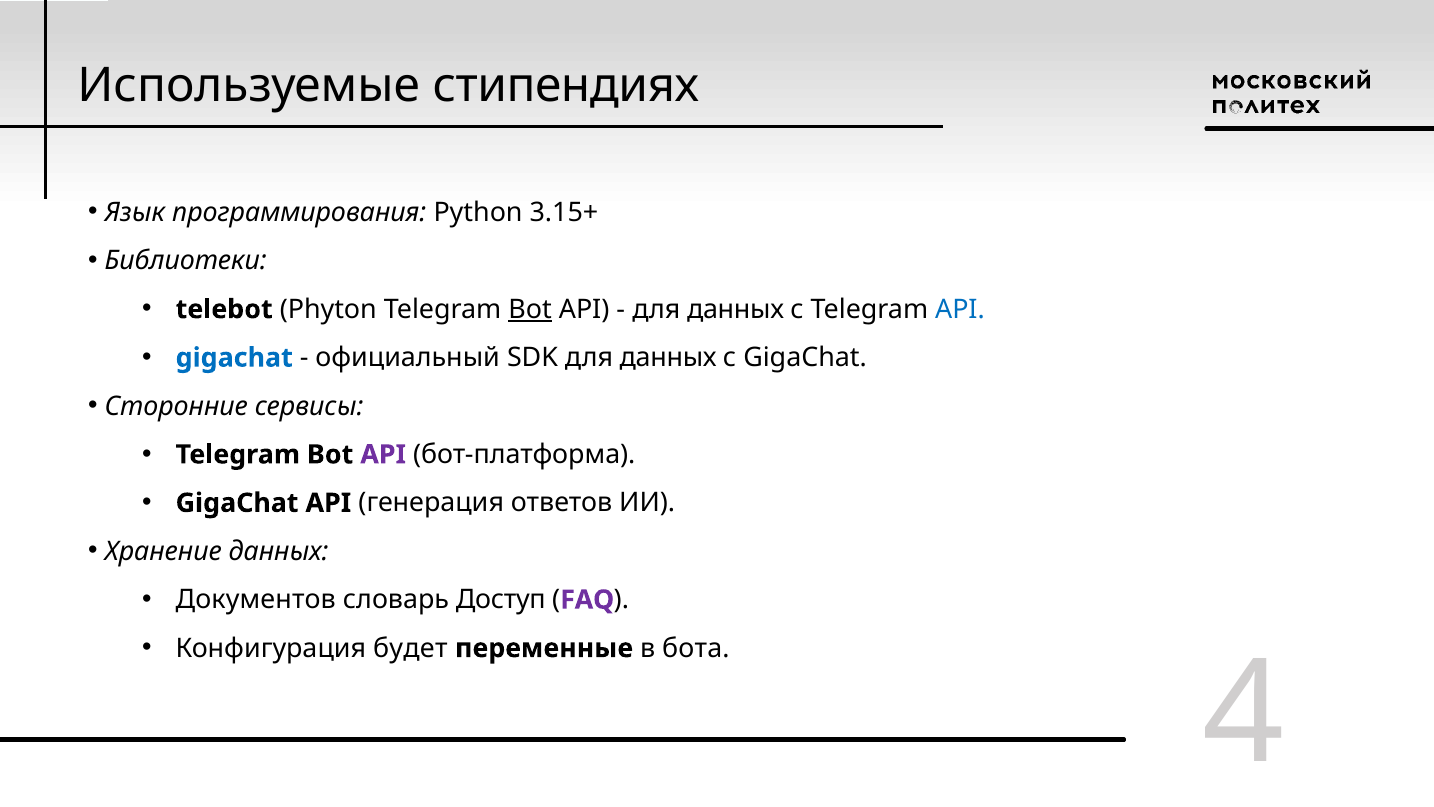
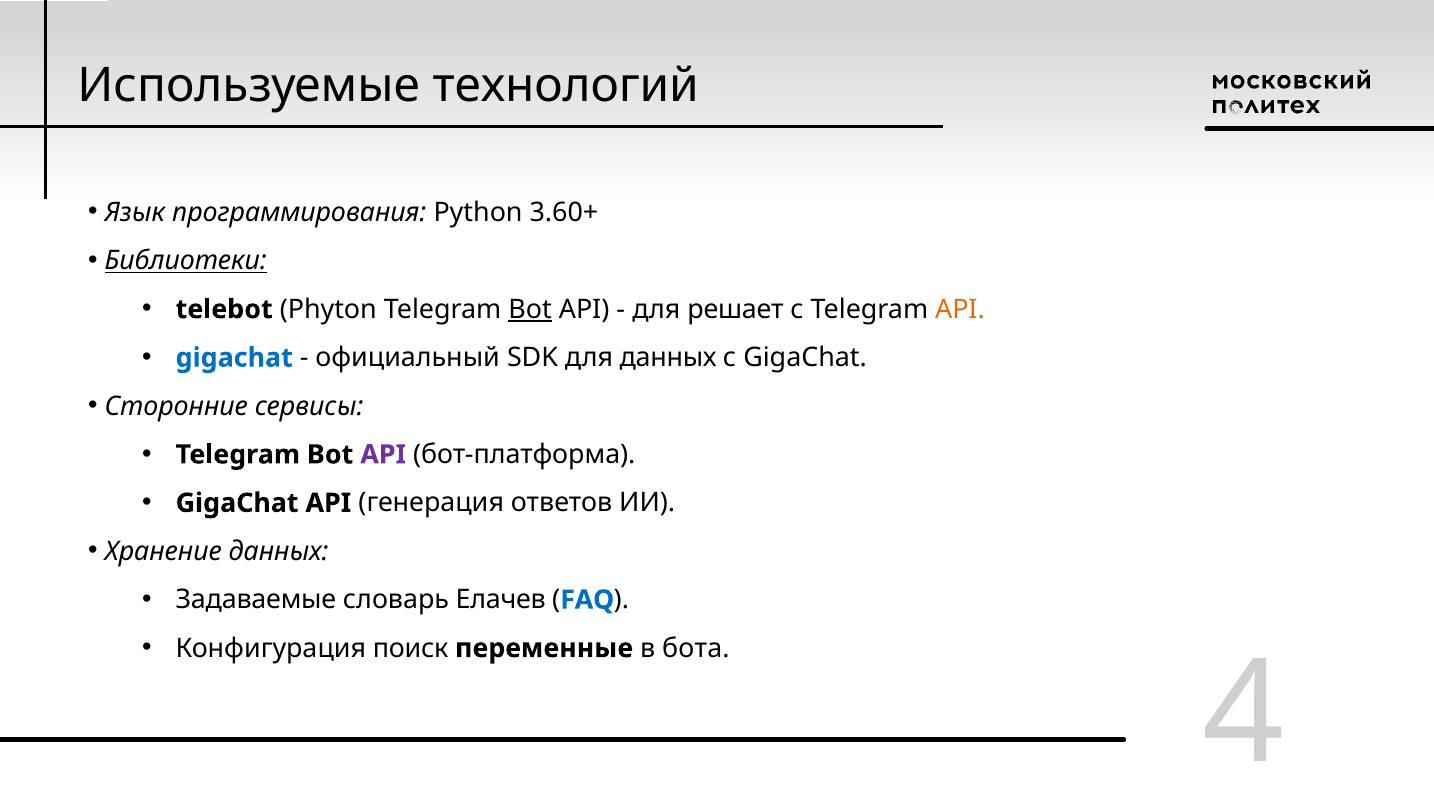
стипендиях: стипендиях -> технологий (566, 86)
3.15+: 3.15+ -> 3.60+ (564, 212)
Библиотеки underline: none -> present (186, 261)
данных: данных -> решает (736, 309)
API colour: blue -> orange (960, 309)
Документов: Документов -> Задаваемые (256, 600)
Доступ: Доступ -> Елачев (501, 600)
FAQ colour: purple -> blue (587, 600)
будет: будет -> поиск (411, 648)
